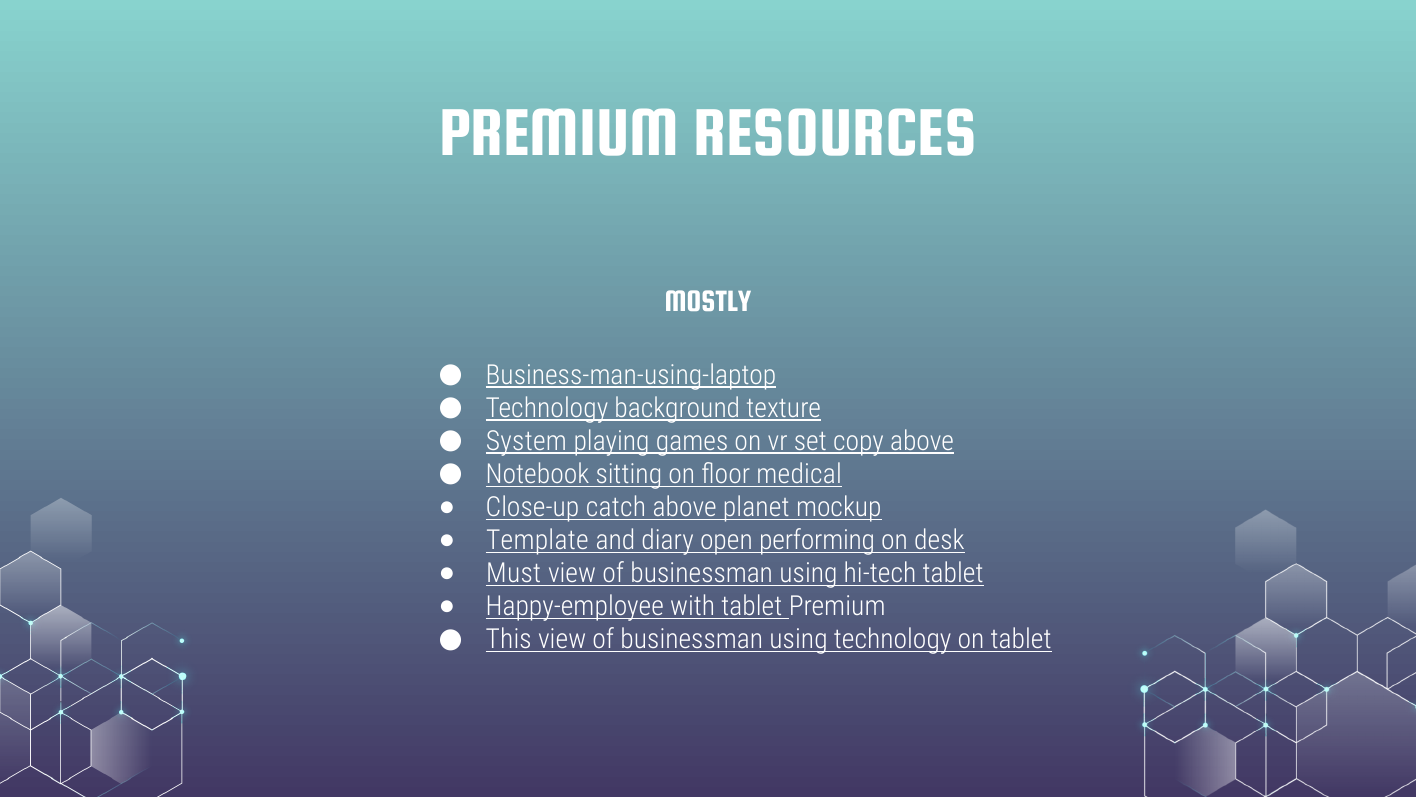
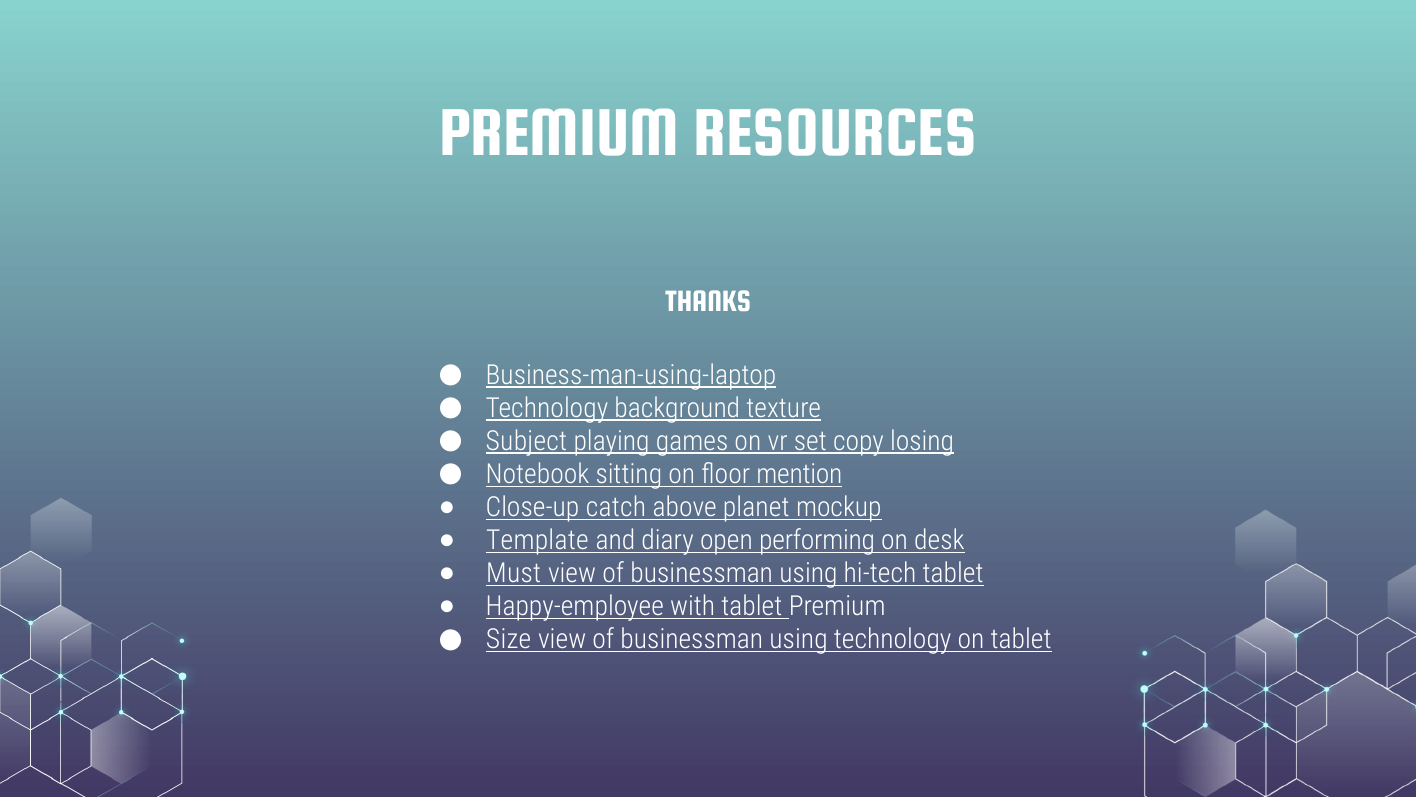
MOSTLY: MOSTLY -> THANKS (708, 301)
System: System -> Subject (526, 441)
copy above: above -> losing (922, 441)
medical: medical -> mention (799, 474)
This: This -> Size (509, 639)
